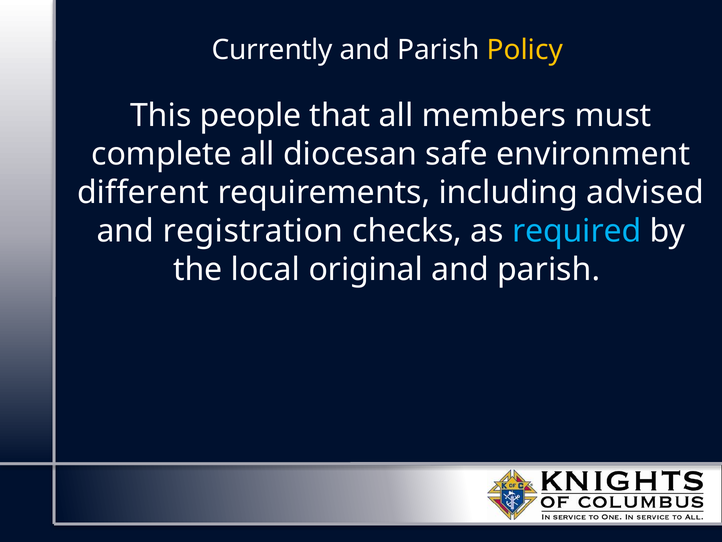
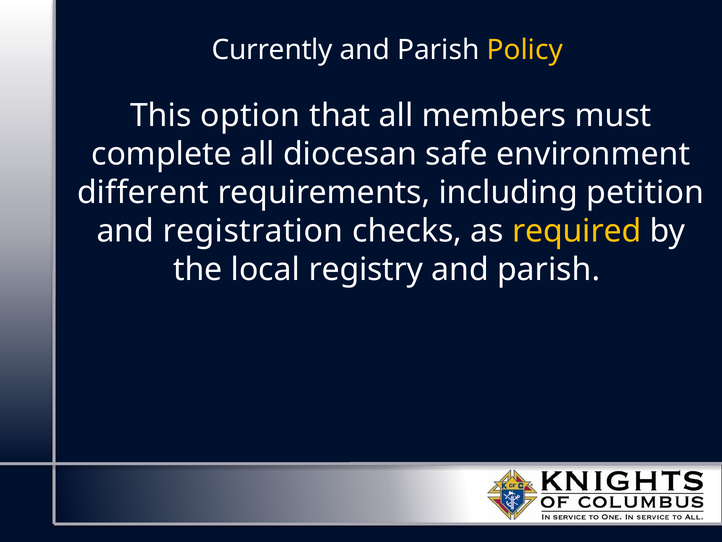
people: people -> option (250, 115)
advised: advised -> petition (645, 192)
required colour: light blue -> yellow (577, 231)
original: original -> registry (366, 269)
